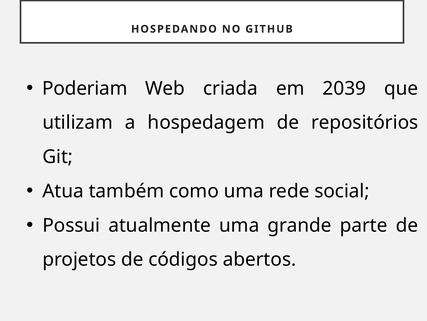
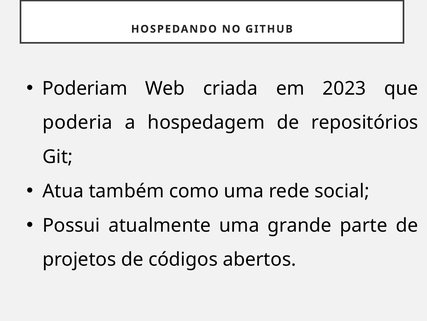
2039: 2039 -> 2023 (344, 88)
utilizam: utilizam -> poderia (78, 122)
